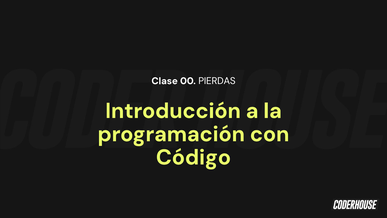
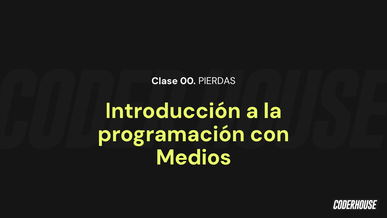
Código: Código -> Medios (194, 157)
